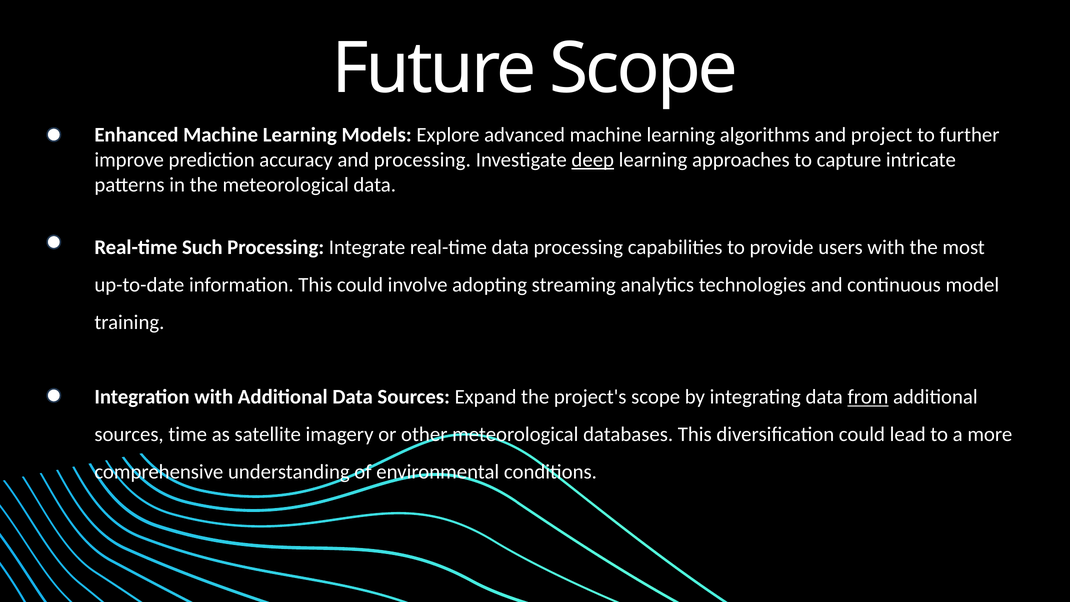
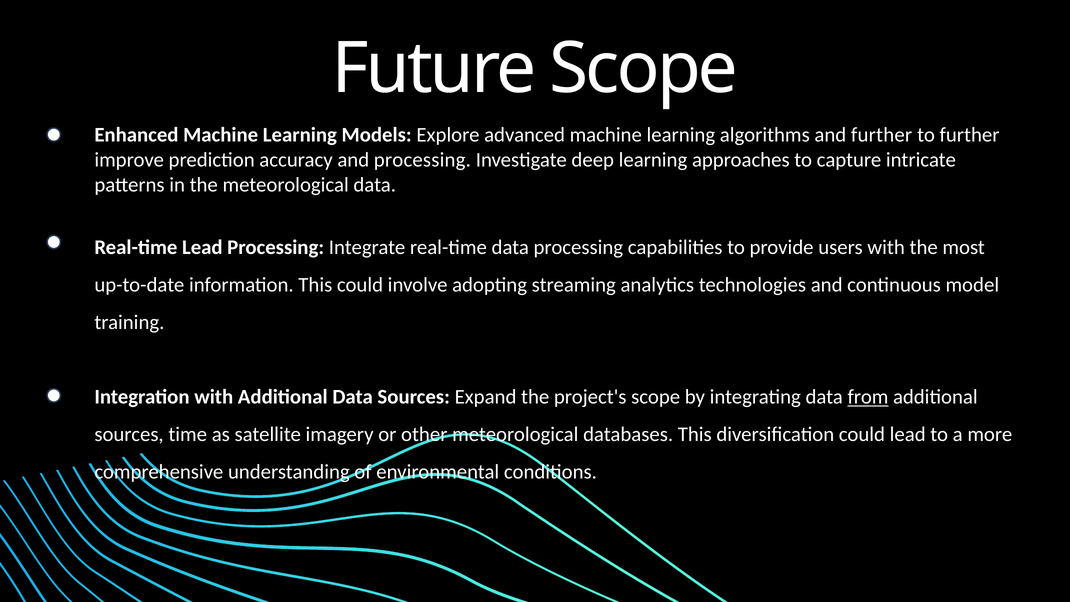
and project: project -> further (882, 135)
deep underline: present -> none (593, 160)
Real-time Such: Such -> Lead (202, 247)
